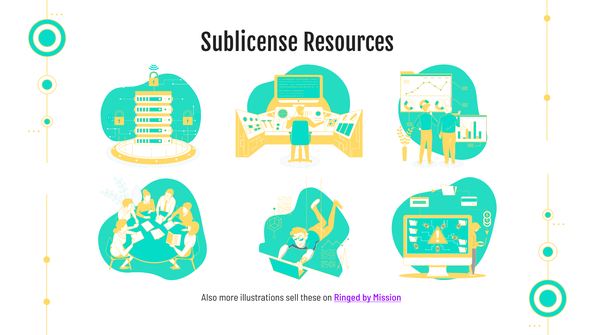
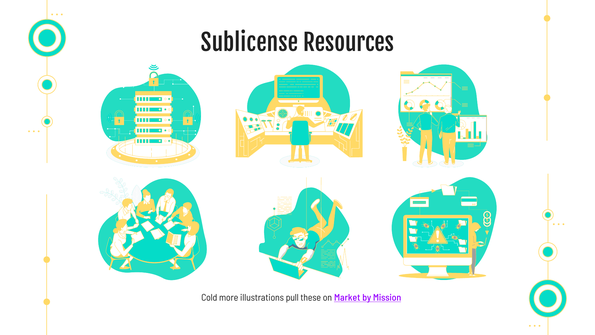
Also: Also -> Cold (209, 297)
sell: sell -> pull (292, 297)
Ringed: Ringed -> Market (347, 297)
